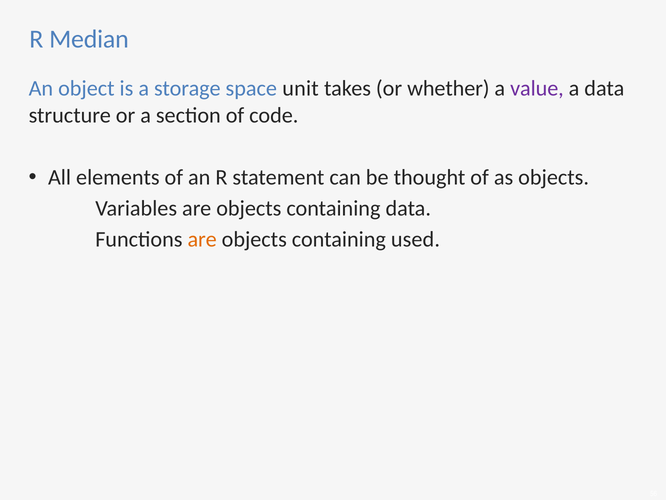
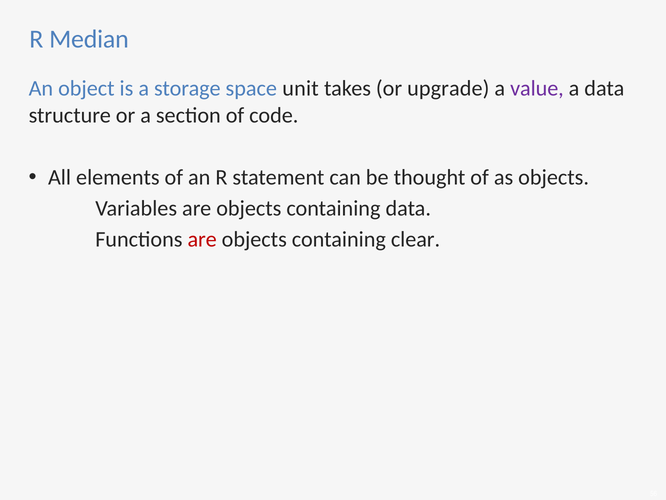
whether: whether -> upgrade (448, 88)
are colour: orange -> red (202, 239)
used: used -> clear (416, 239)
